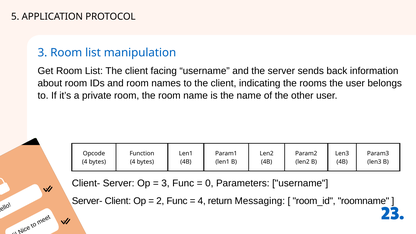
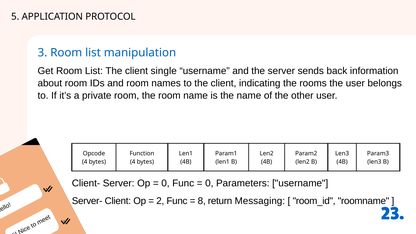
facing: facing -> single (164, 71)
3: 3 -> 0 (165, 183)
4: 4 -> 8 (202, 201)
